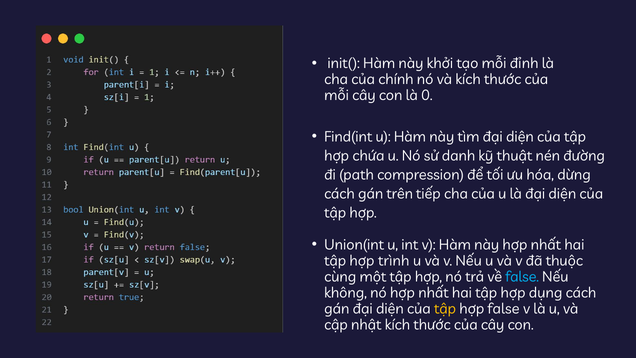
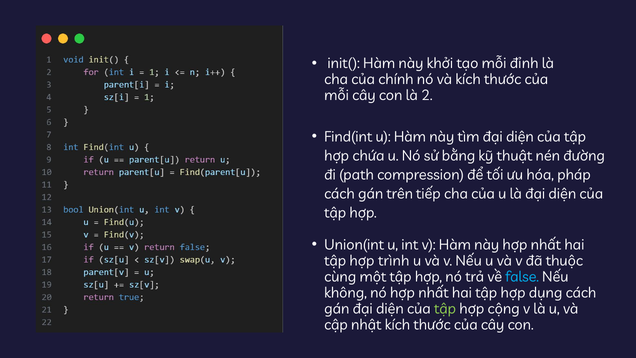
0: 0 -> 2 (427, 96)
danh: danh -> bằng (459, 156)
dừng: dừng -> pháp (574, 175)
tập colour: yellow -> light green (445, 309)
hợp false: false -> cộng (504, 309)
